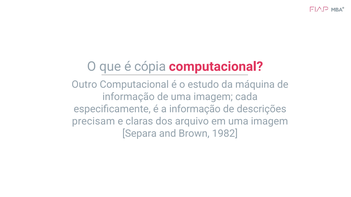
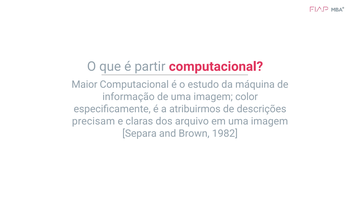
cópia: cópia -> partir (150, 67)
Outro: Outro -> Maior (84, 85)
cada: cada -> color (247, 97)
a informação: informação -> atribuirmos (195, 109)
